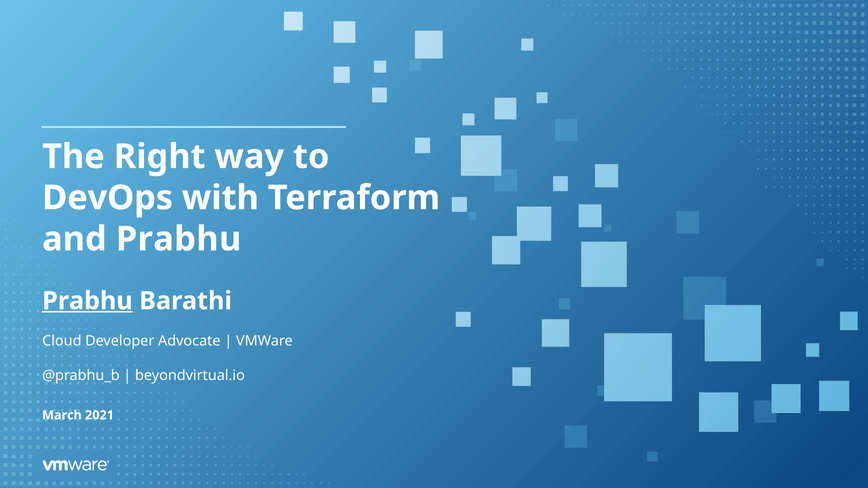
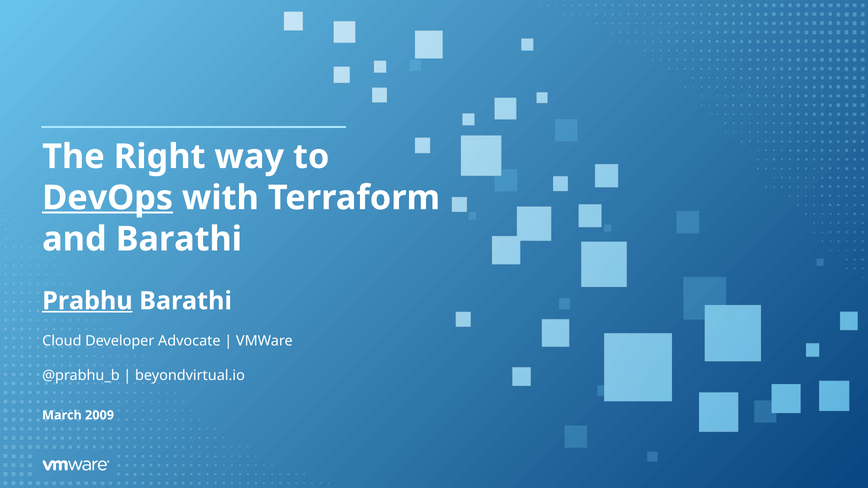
DevOps underline: none -> present (108, 198)
and Prabhu: Prabhu -> Barathi (179, 239)
2021: 2021 -> 2009 (100, 415)
